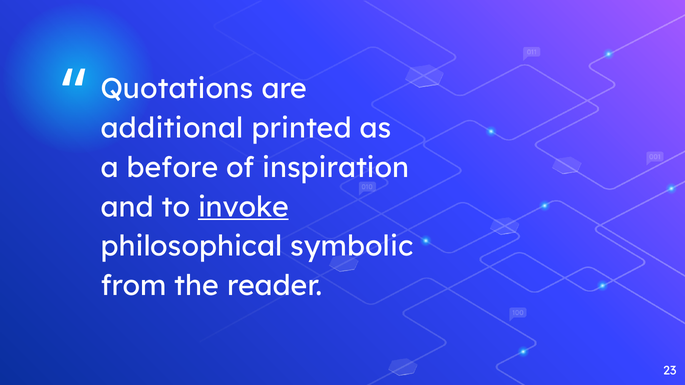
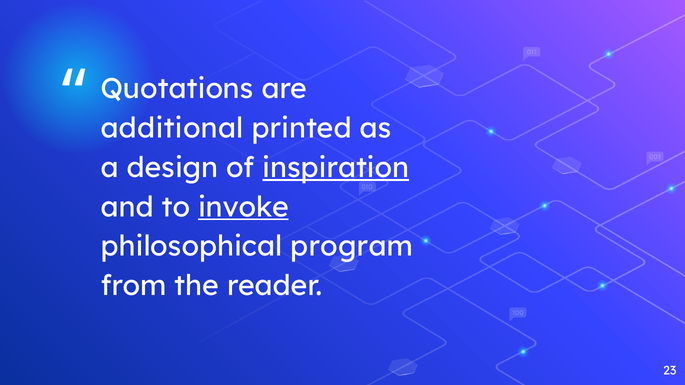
before: before -> design (173, 168)
inspiration underline: none -> present (336, 168)
symbolic: symbolic -> program (352, 247)
